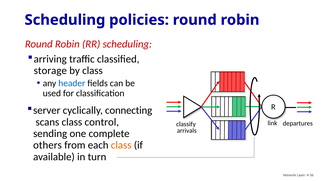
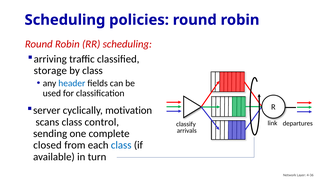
connecting: connecting -> motivation (129, 110)
others: others -> closed (47, 145)
class colour: orange -> blue (121, 145)
